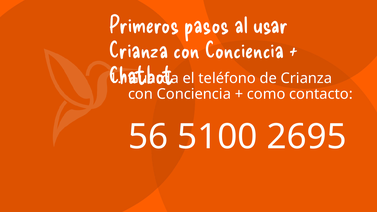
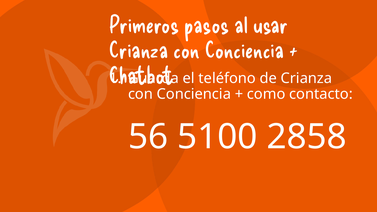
2695: 2695 -> 2858 (307, 137)
